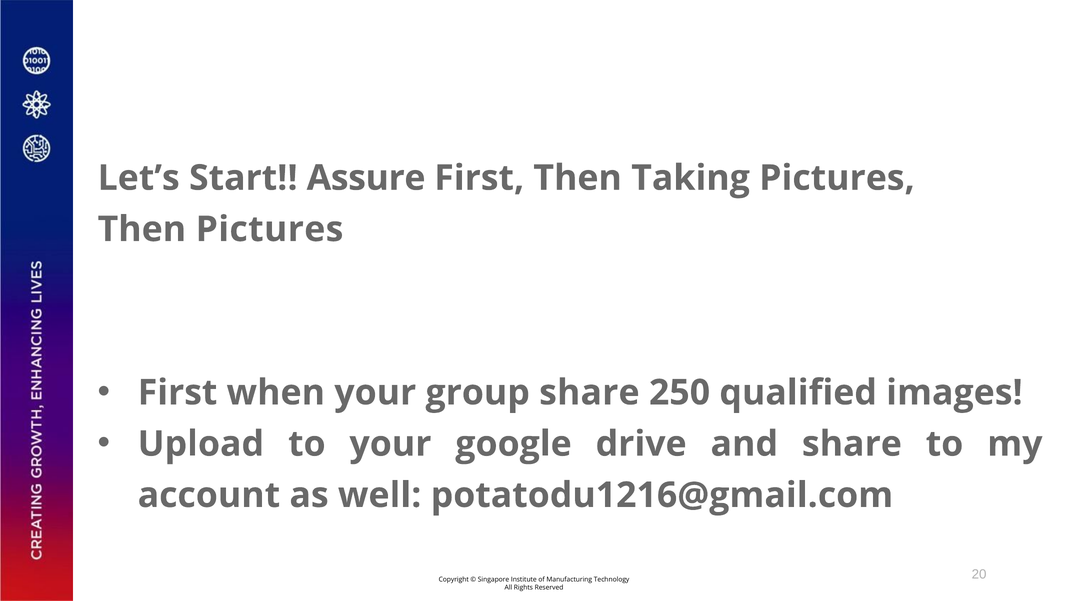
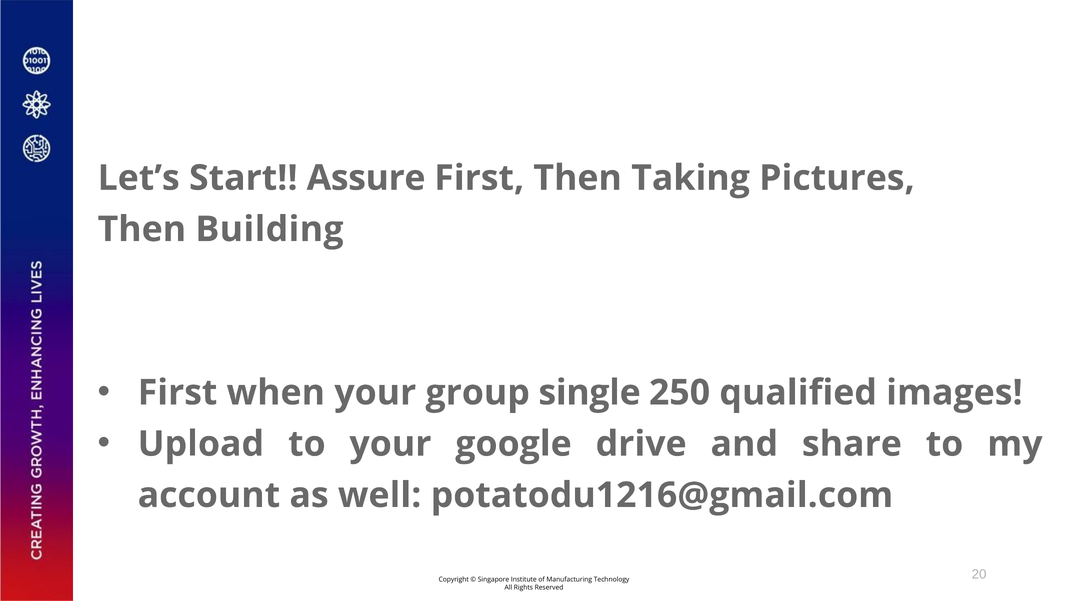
Then Pictures: Pictures -> Building (269, 229)
group share: share -> single (590, 392)
